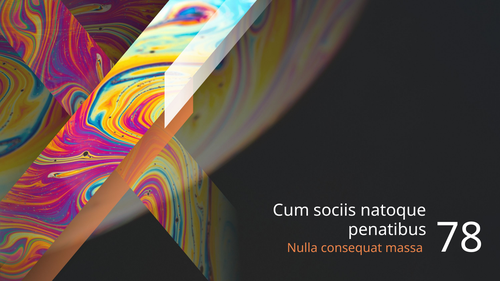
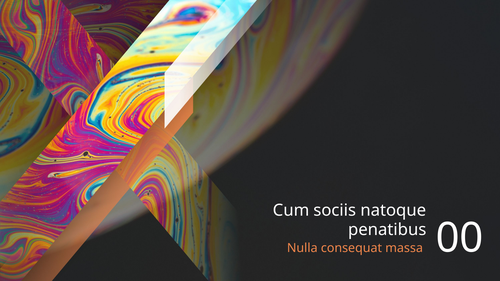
78: 78 -> 00 (460, 238)
